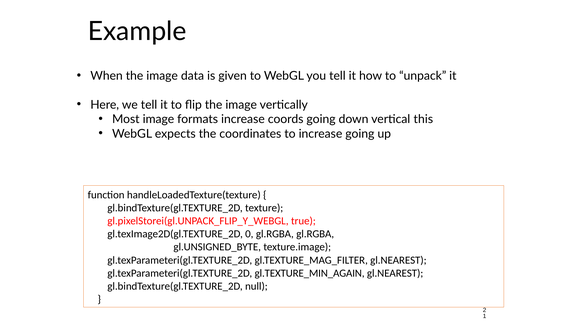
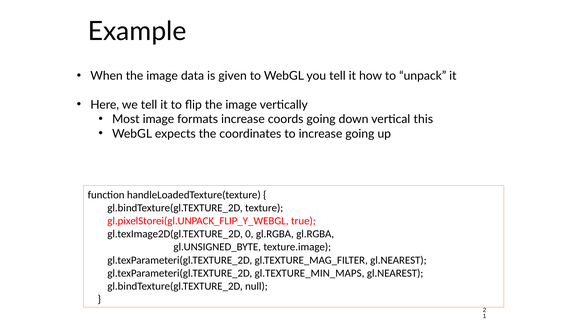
gl.TEXTURE_MIN_AGAIN: gl.TEXTURE_MIN_AGAIN -> gl.TEXTURE_MIN_MAPS (309, 273)
